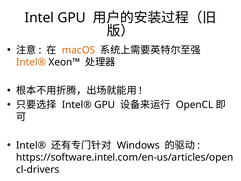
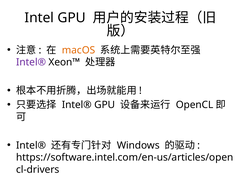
Intel® colour: orange -> purple (31, 62)
